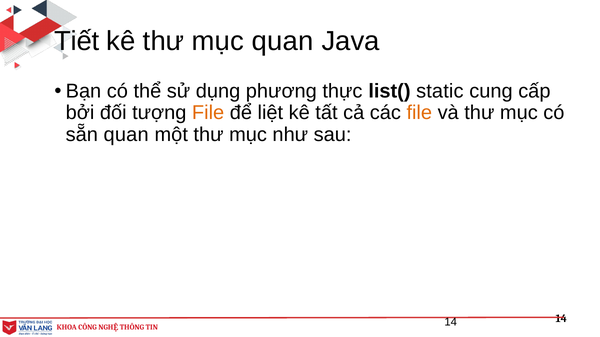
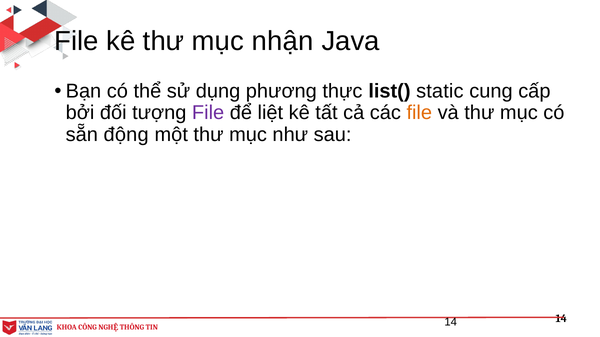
Tiết: Tiết -> File (77, 41)
mục quan: quan -> nhận (283, 41)
File colour: orange -> purple (208, 113)
sẵn quan: quan -> động (126, 135)
